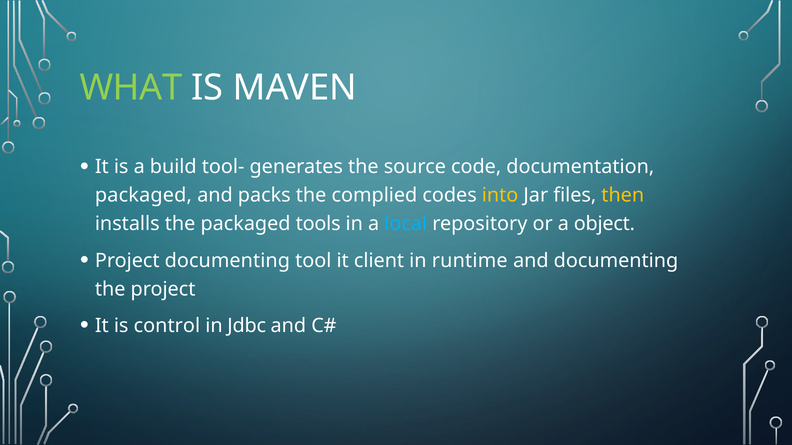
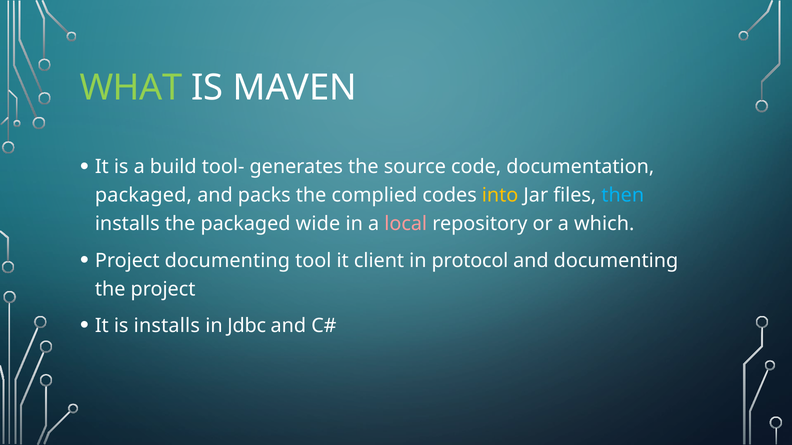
then colour: yellow -> light blue (623, 196)
tools: tools -> wide (318, 224)
local colour: light blue -> pink (406, 224)
object: object -> which (604, 224)
runtime: runtime -> protocol (470, 261)
is control: control -> installs (167, 326)
